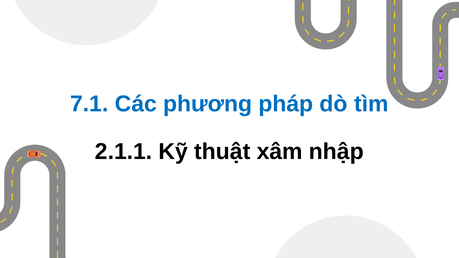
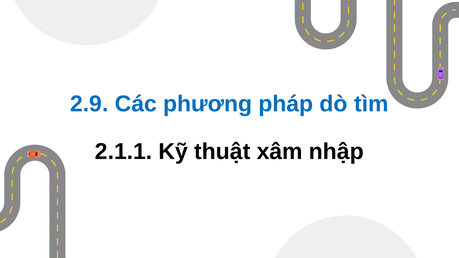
7.1: 7.1 -> 2.9 (89, 104)
